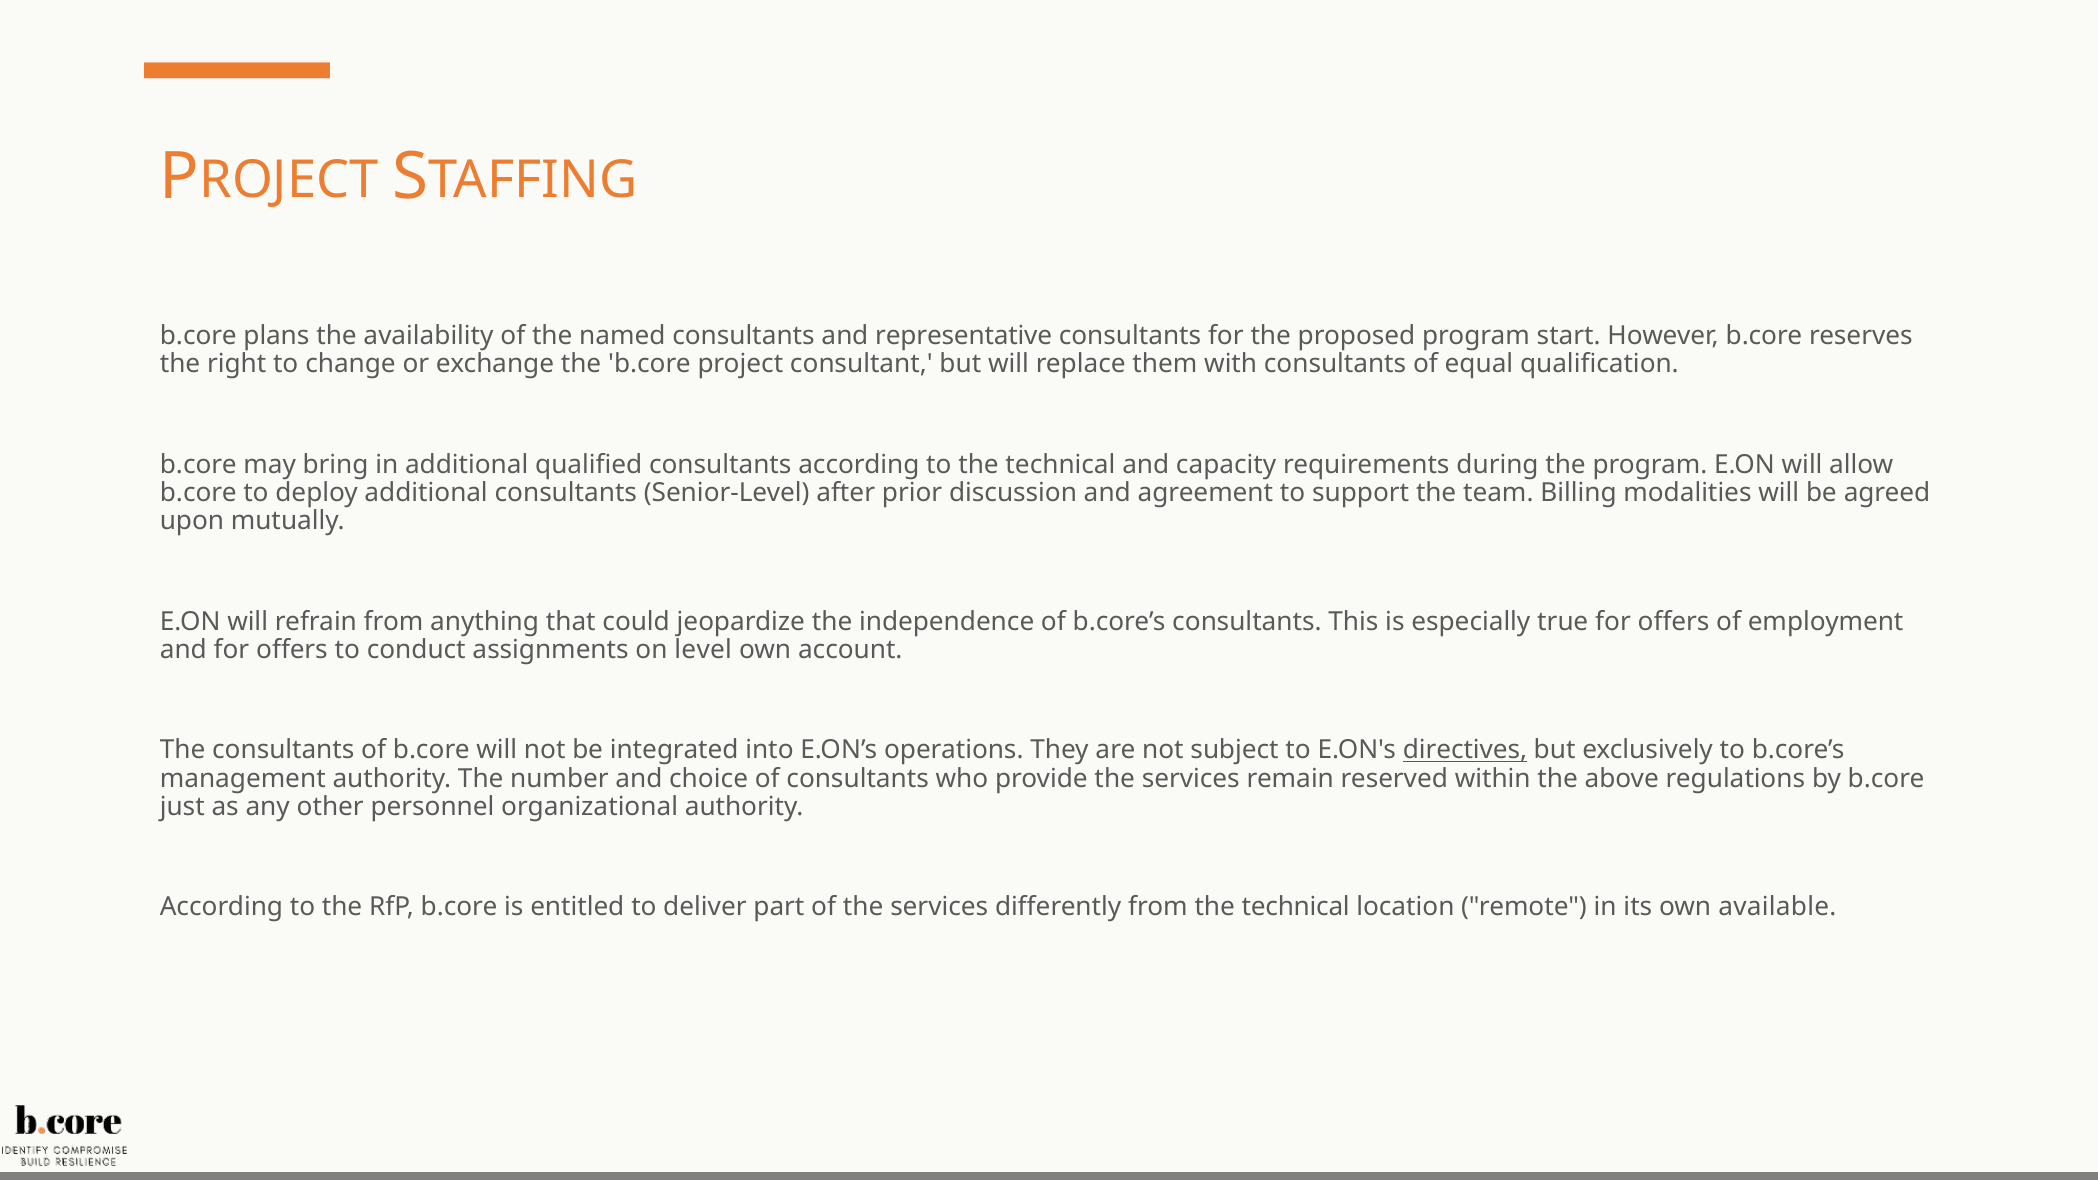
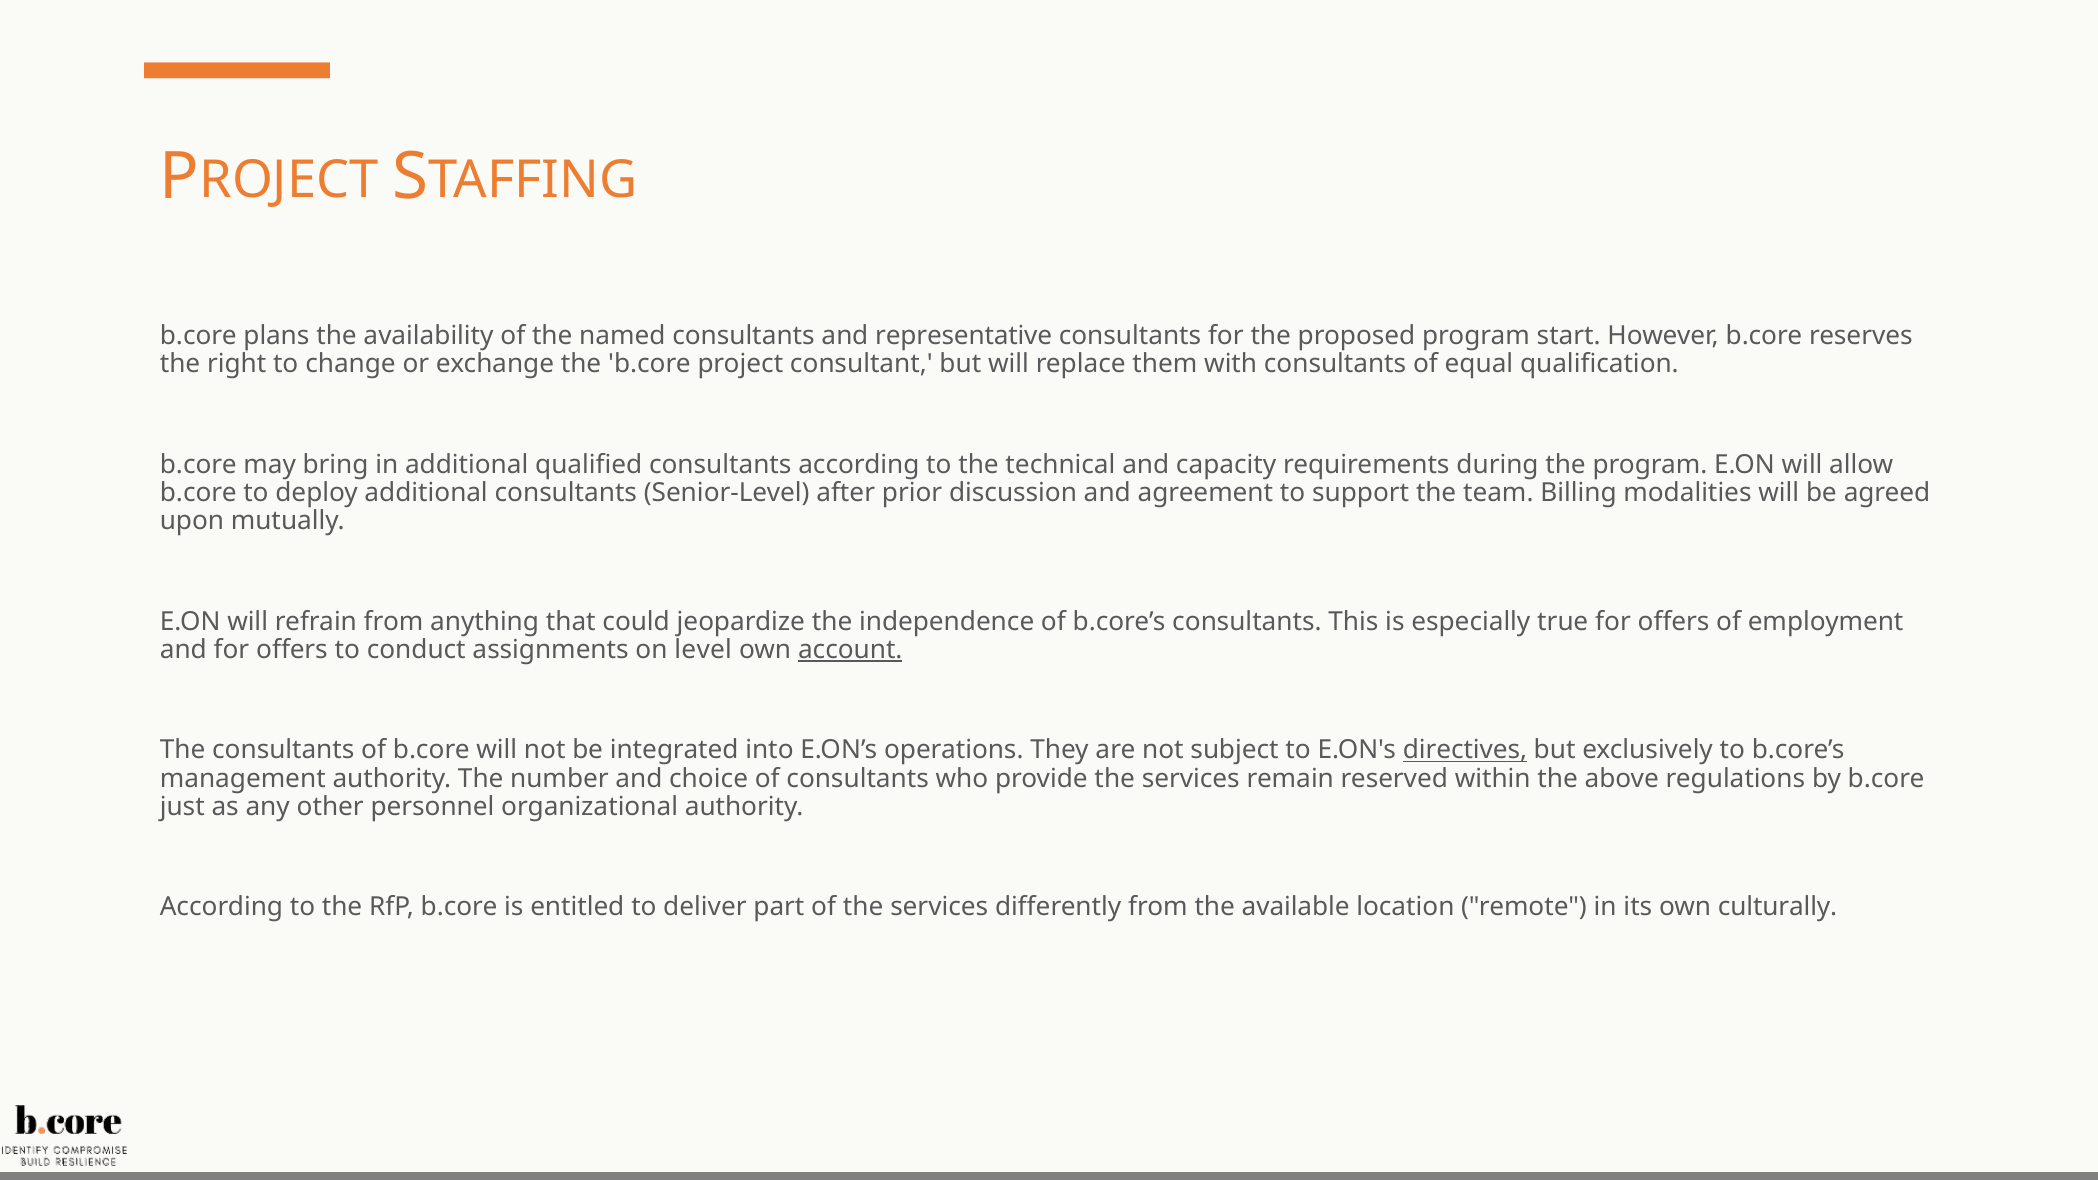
account underline: none -> present (850, 650)
from the technical: technical -> available (1296, 907)
available: available -> culturally (1778, 907)
